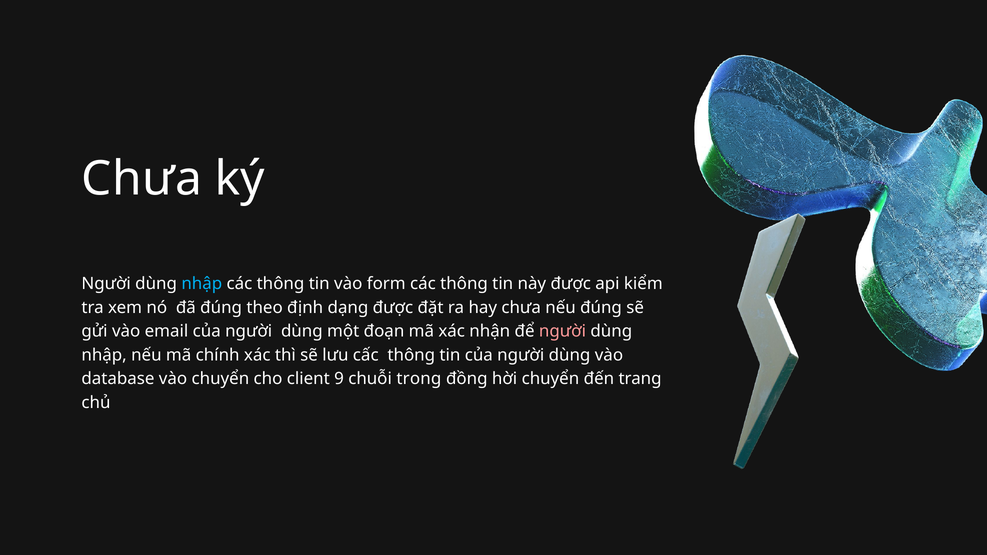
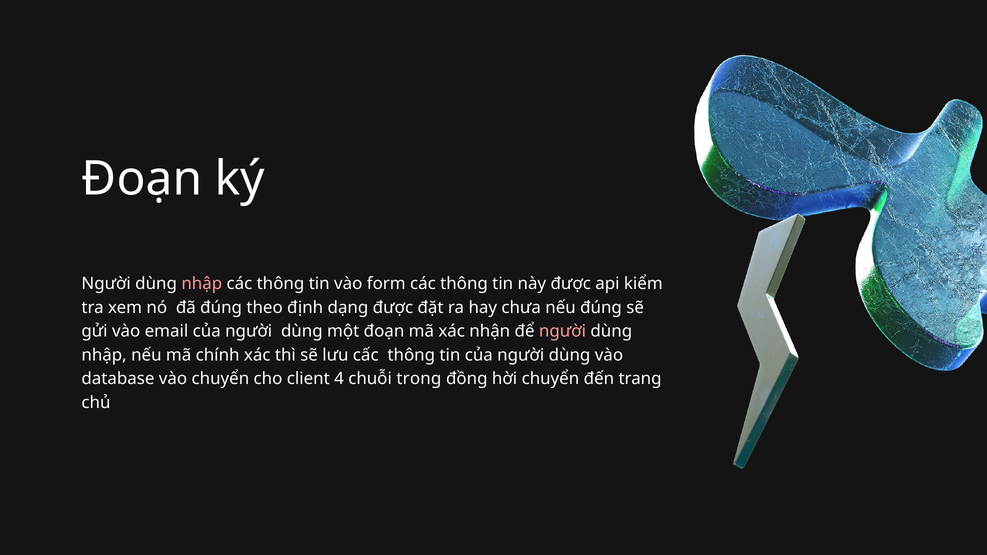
Chưa: Chưa -> Đoạn (142, 179)
nhập colour: light blue -> pink (202, 284)
9: 9 -> 4 (339, 379)
